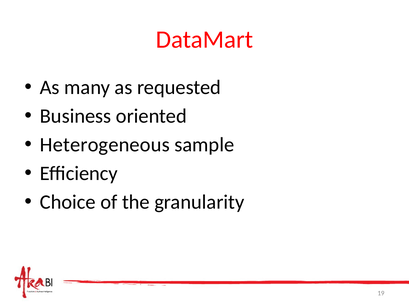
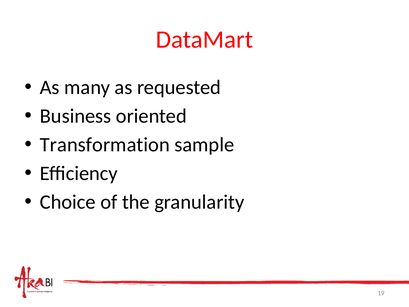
Heterogeneous: Heterogeneous -> Transformation (105, 145)
